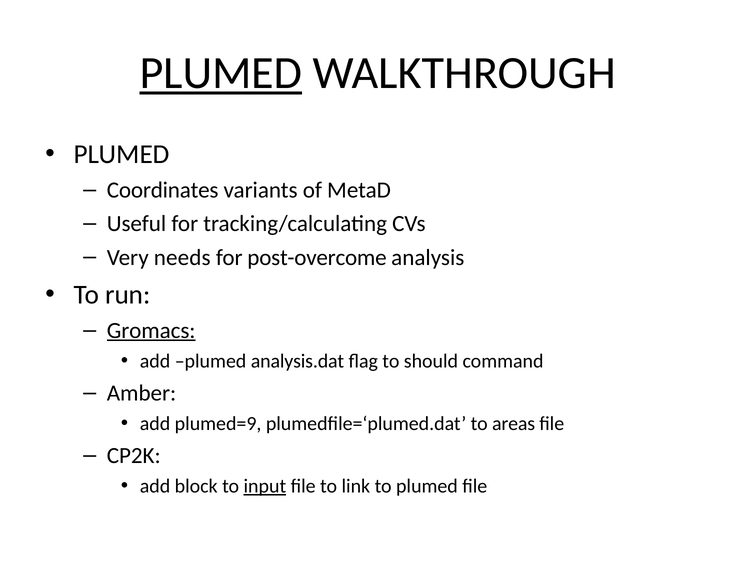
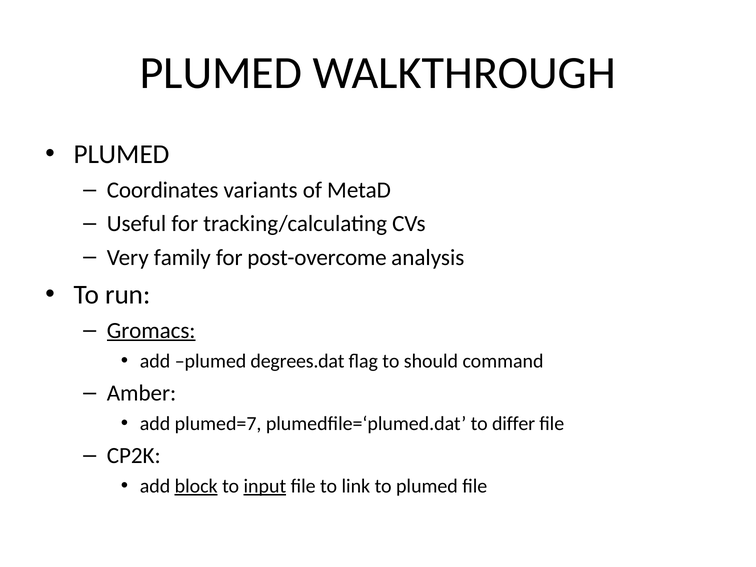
PLUMED underline: present -> none (221, 73)
needs: needs -> family (182, 257)
analysis.dat: analysis.dat -> degrees.dat (297, 361)
plumed=9: plumed=9 -> plumed=7 (218, 424)
areas: areas -> differ (514, 424)
block underline: none -> present (196, 486)
